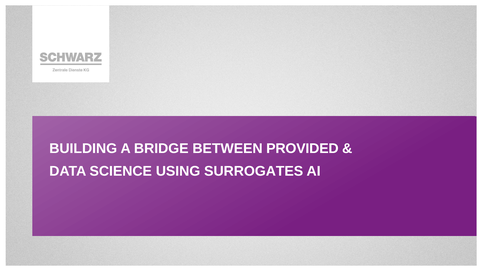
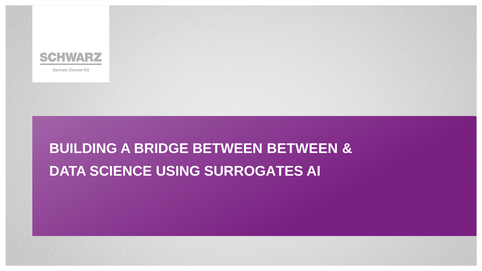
BETWEEN PROVIDED: PROVIDED -> BETWEEN (302, 148)
